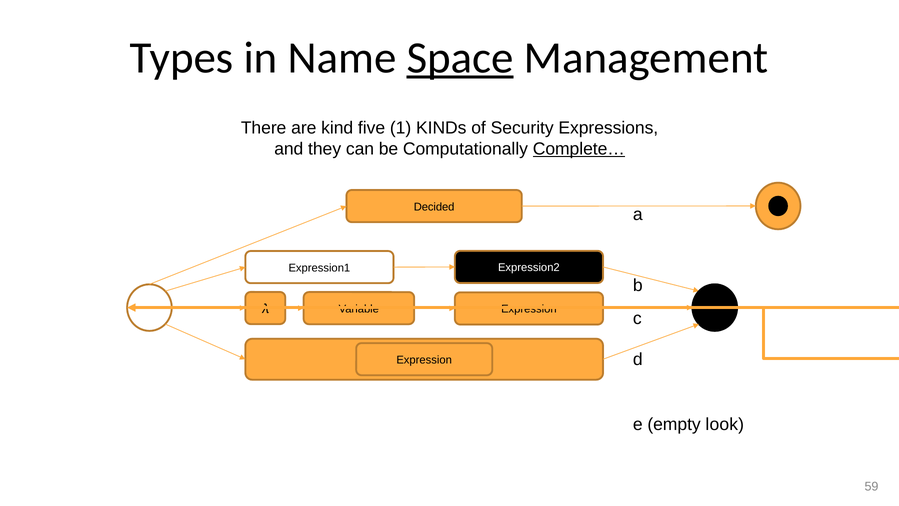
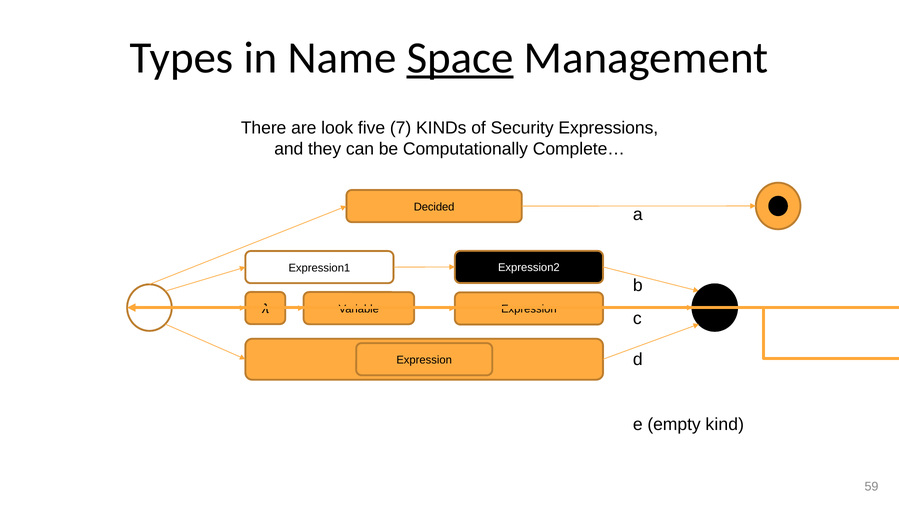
kind: kind -> look (337, 128)
1: 1 -> 7 (401, 128)
Complete… underline: present -> none (579, 149)
look: look -> kind (725, 424)
